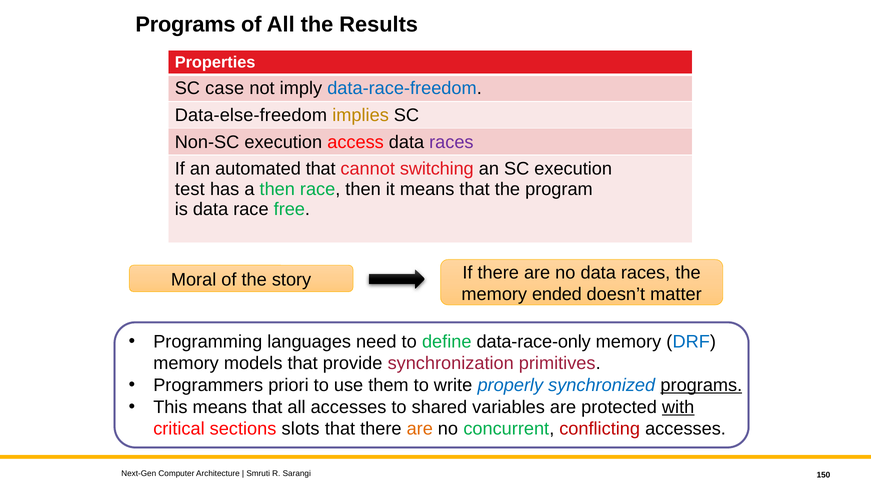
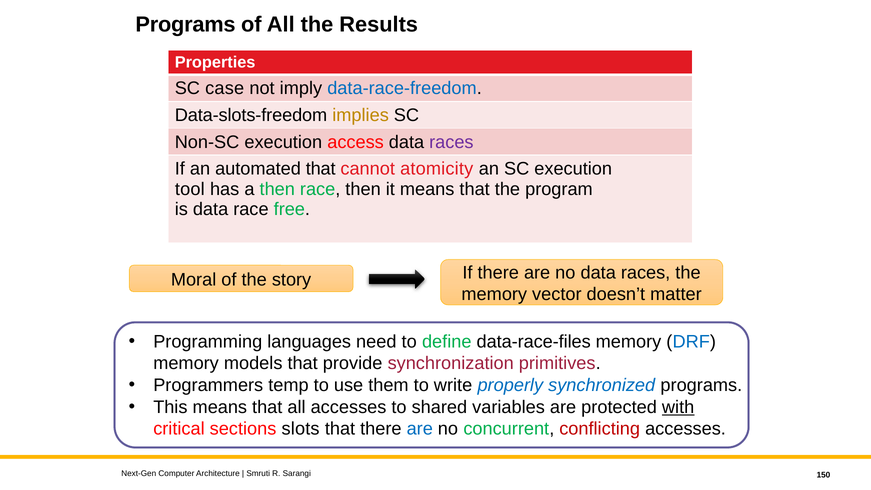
Data-else-freedom: Data-else-freedom -> Data-slots-freedom (251, 115)
switching: switching -> atomicity (437, 169)
test: test -> tool (190, 189)
ended: ended -> vector (557, 294)
data-race-only: data-race-only -> data-race-files (534, 342)
priori: priori -> temp (288, 385)
programs underline: present -> none (701, 385)
are colour: orange -> blue (420, 429)
